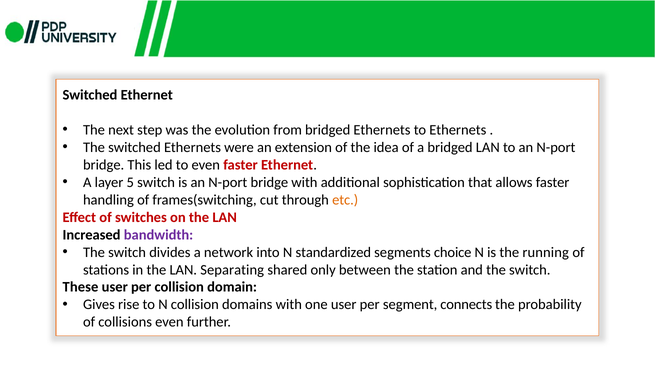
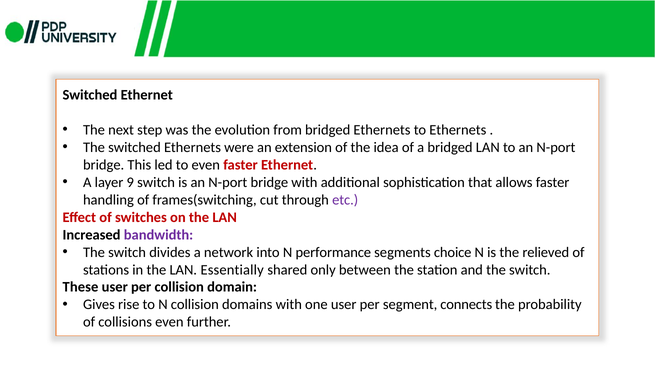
5: 5 -> 9 (130, 182)
etc colour: orange -> purple (345, 199)
standardized: standardized -> performance (333, 252)
running: running -> relieved (546, 252)
Separating: Separating -> Essentially (232, 269)
